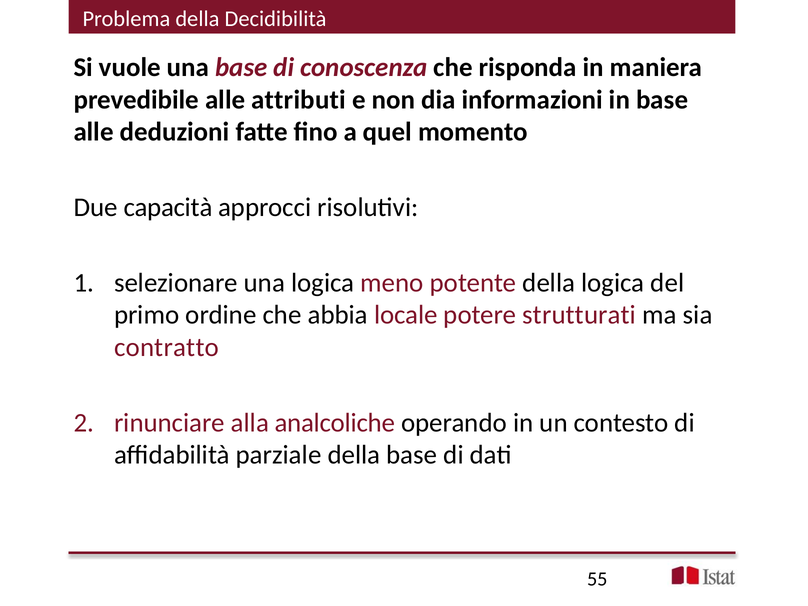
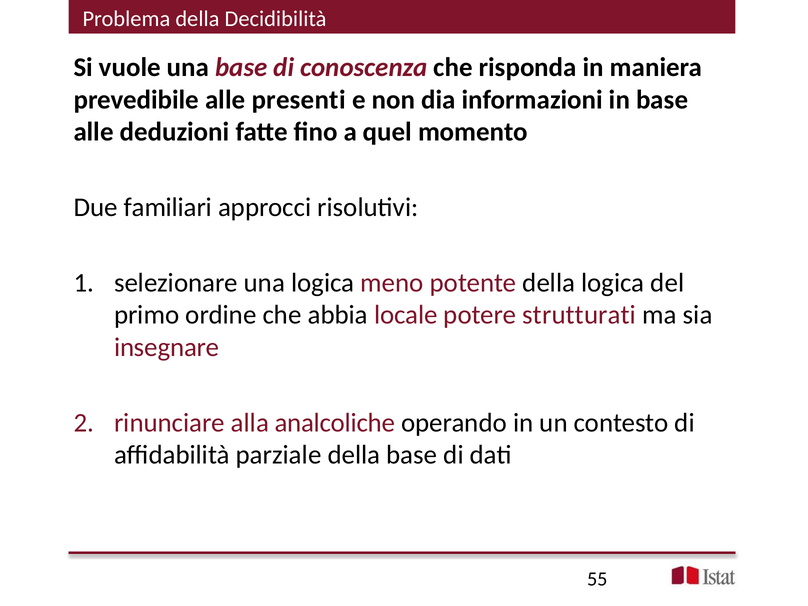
attributi: attributi -> presenti (299, 100)
capacità: capacità -> familiari (168, 207)
contratto: contratto -> insegnare (167, 347)
